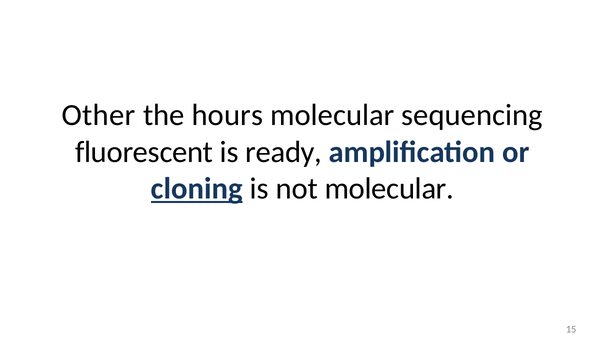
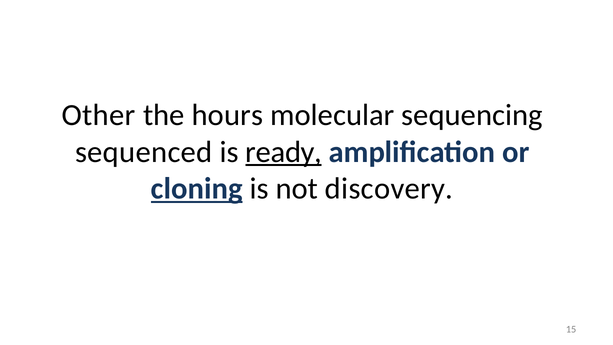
fluorescent: fluorescent -> sequenced (144, 152)
ready underline: none -> present (284, 152)
not molecular: molecular -> discovery (389, 189)
